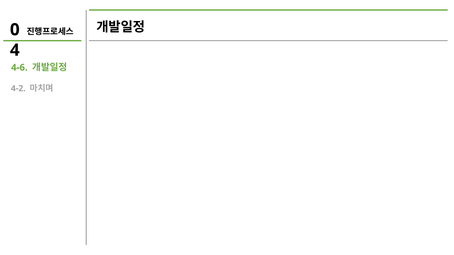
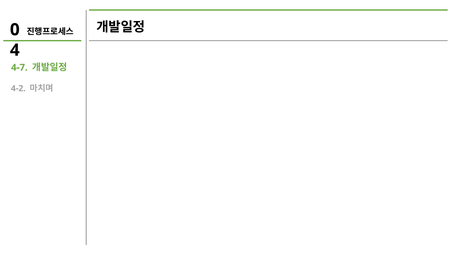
4-6: 4-6 -> 4-7 (19, 68)
